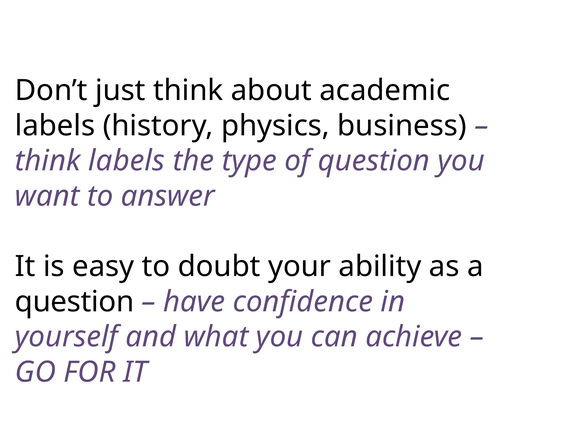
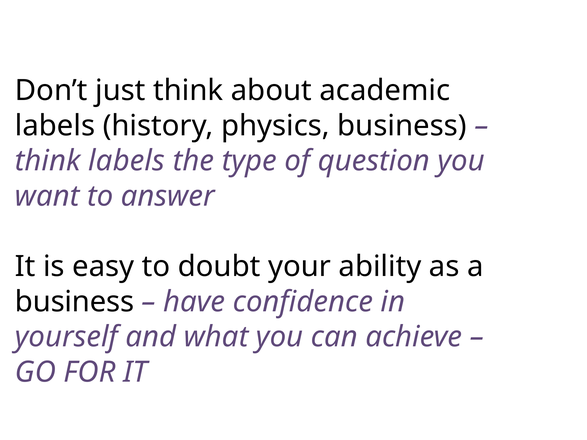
question: question -> business (75, 302)
